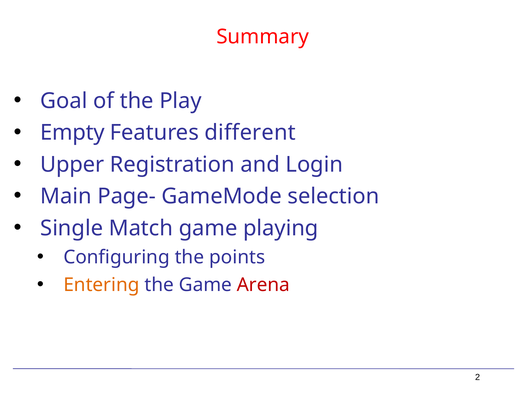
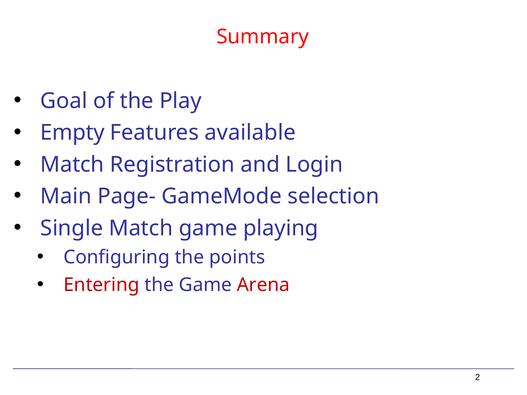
different: different -> available (250, 133)
Upper: Upper -> Match (72, 165)
Entering colour: orange -> red (101, 285)
